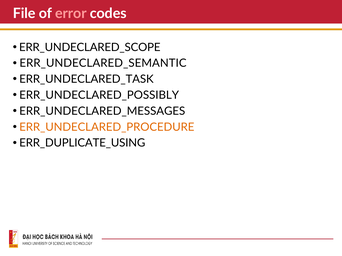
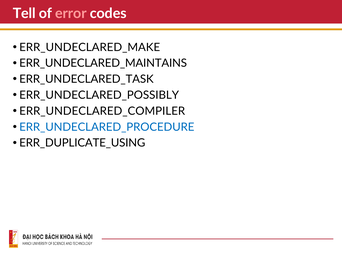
File: File -> Tell (24, 14)
ERR_UNDECLARED_SCOPE: ERR_UNDECLARED_SCOPE -> ERR_UNDECLARED_MAKE (90, 47)
ERR_UNDECLARED_SEMANTIC: ERR_UNDECLARED_SEMANTIC -> ERR_UNDECLARED_MAINTAINS (103, 63)
ERR_UNDECLARED_MESSAGES: ERR_UNDECLARED_MESSAGES -> ERR_UNDECLARED_COMPILER (102, 111)
ERR_UNDECLARED_PROCEDURE colour: orange -> blue (107, 127)
